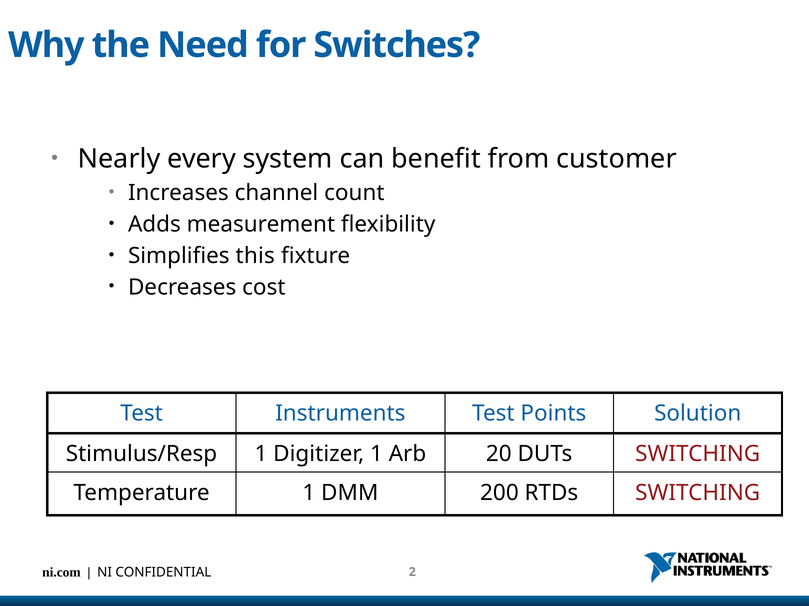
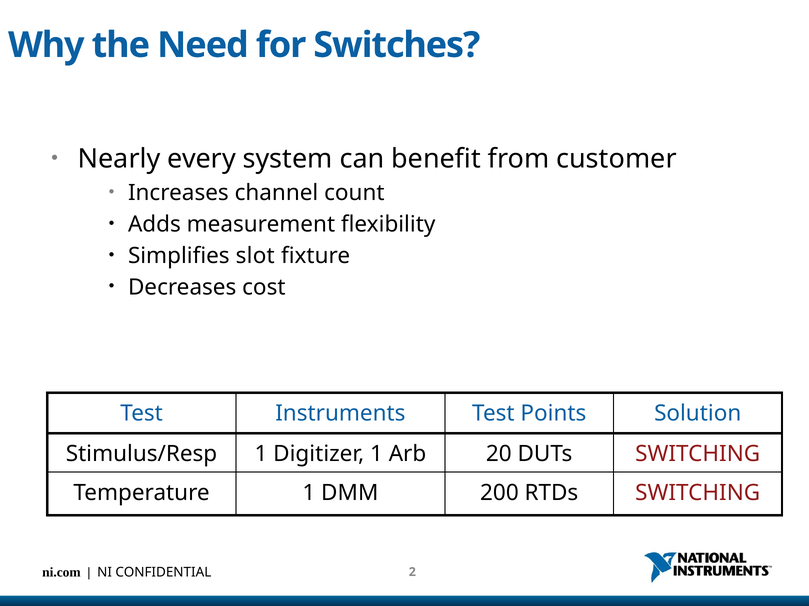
this: this -> slot (255, 256)
